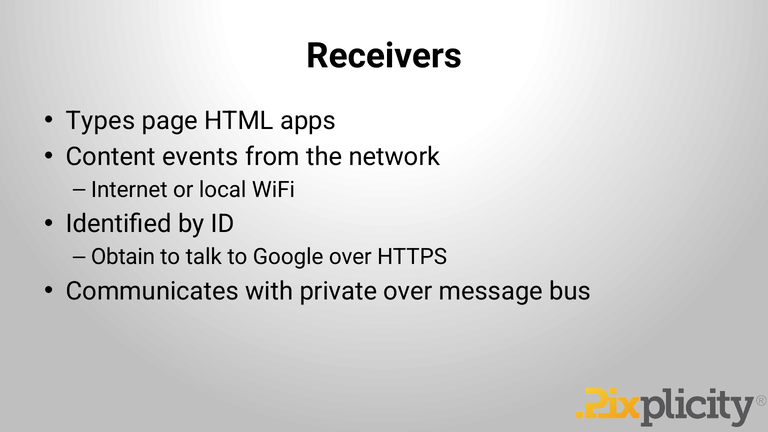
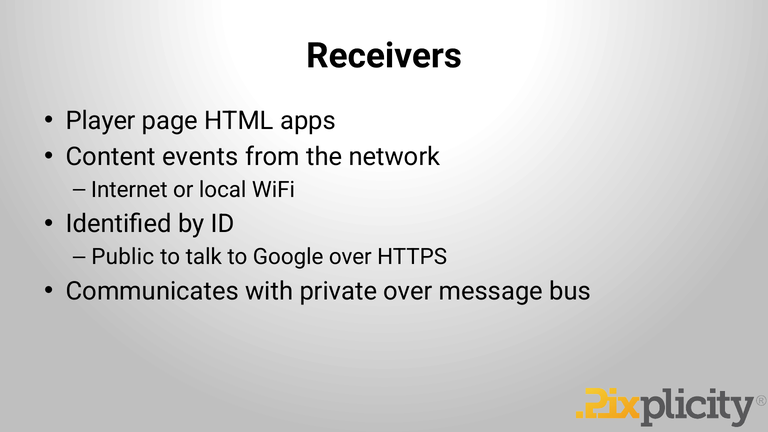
Types: Types -> Player (101, 121)
Obtain: Obtain -> Public (123, 257)
